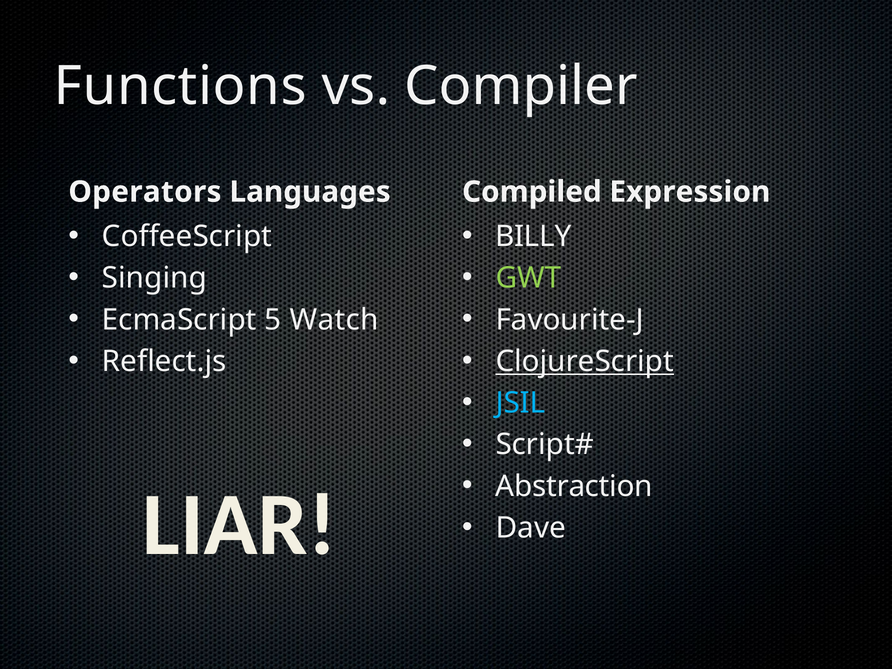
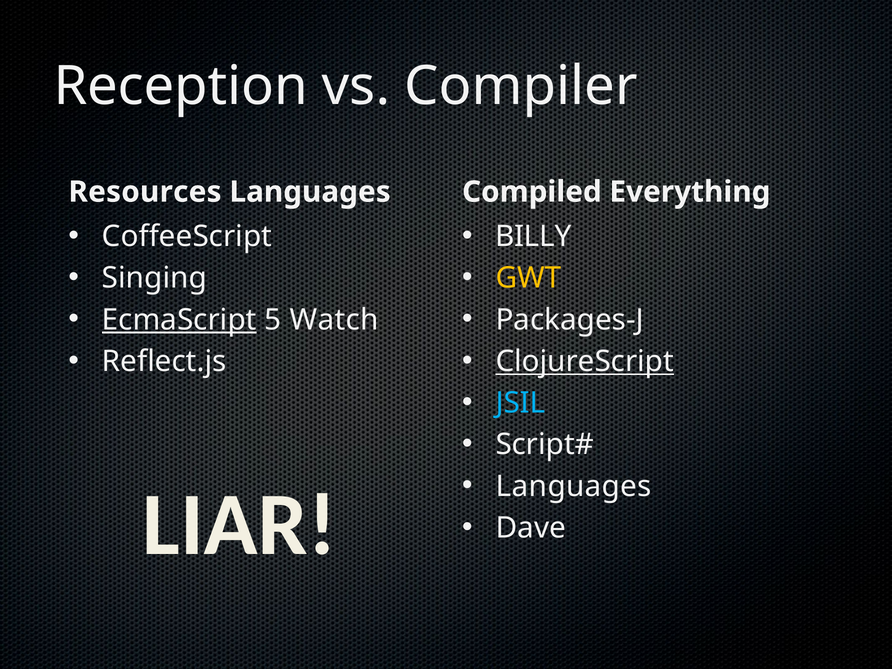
Functions: Functions -> Reception (181, 86)
Operators: Operators -> Resources (145, 192)
Expression: Expression -> Everything (690, 192)
GWT colour: light green -> yellow (528, 278)
EcmaScript underline: none -> present (179, 320)
Favourite-J: Favourite-J -> Packages-J (570, 320)
Abstraction: Abstraction -> Languages (574, 486)
